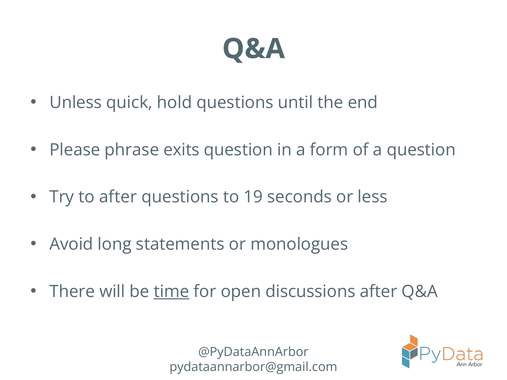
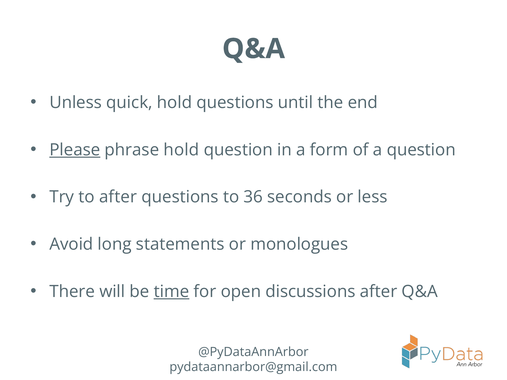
Please underline: none -> present (75, 150)
phrase exits: exits -> hold (181, 150)
19: 19 -> 36 (253, 197)
